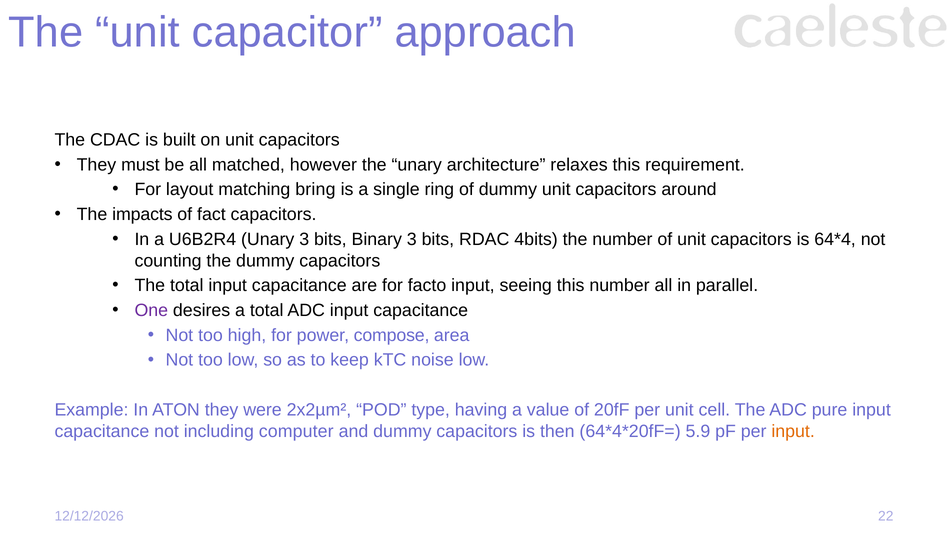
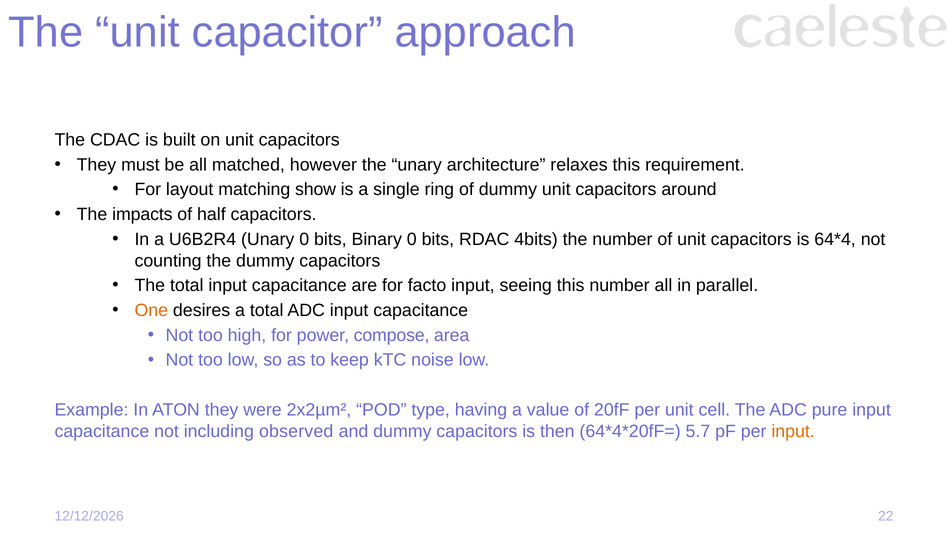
bring: bring -> show (316, 190)
fact: fact -> half (211, 215)
Unary 3: 3 -> 0 (304, 239)
Binary 3: 3 -> 0 (412, 239)
One colour: purple -> orange (151, 311)
computer: computer -> observed (296, 431)
5.9: 5.9 -> 5.7 (698, 431)
